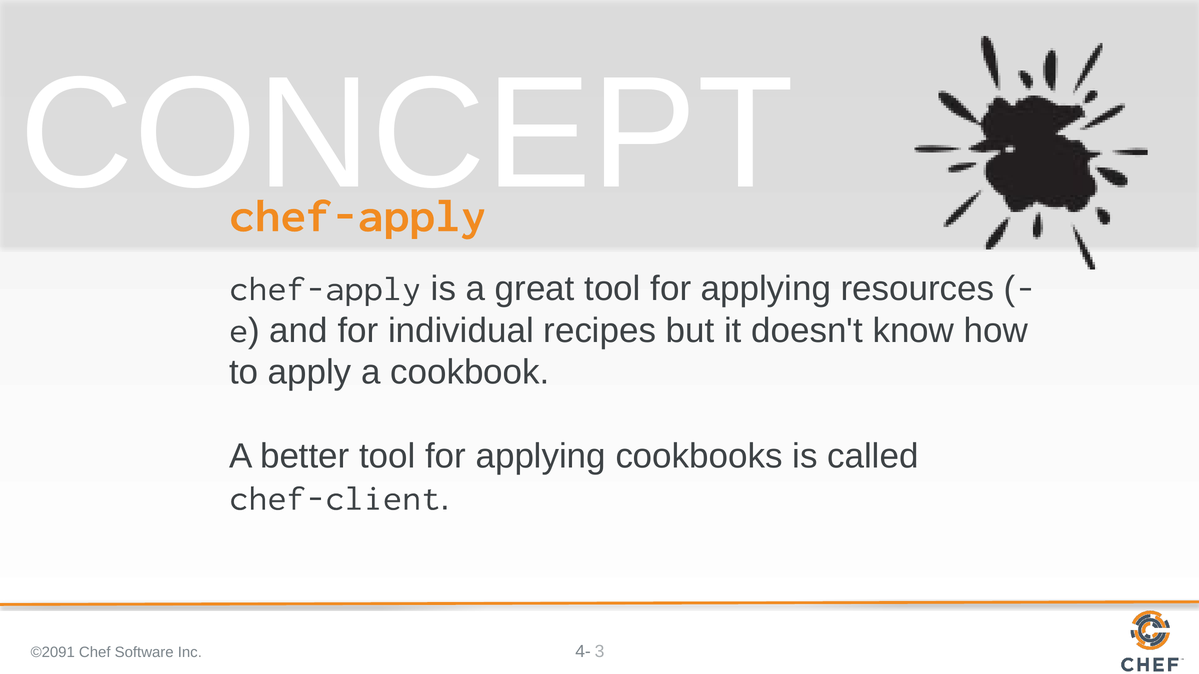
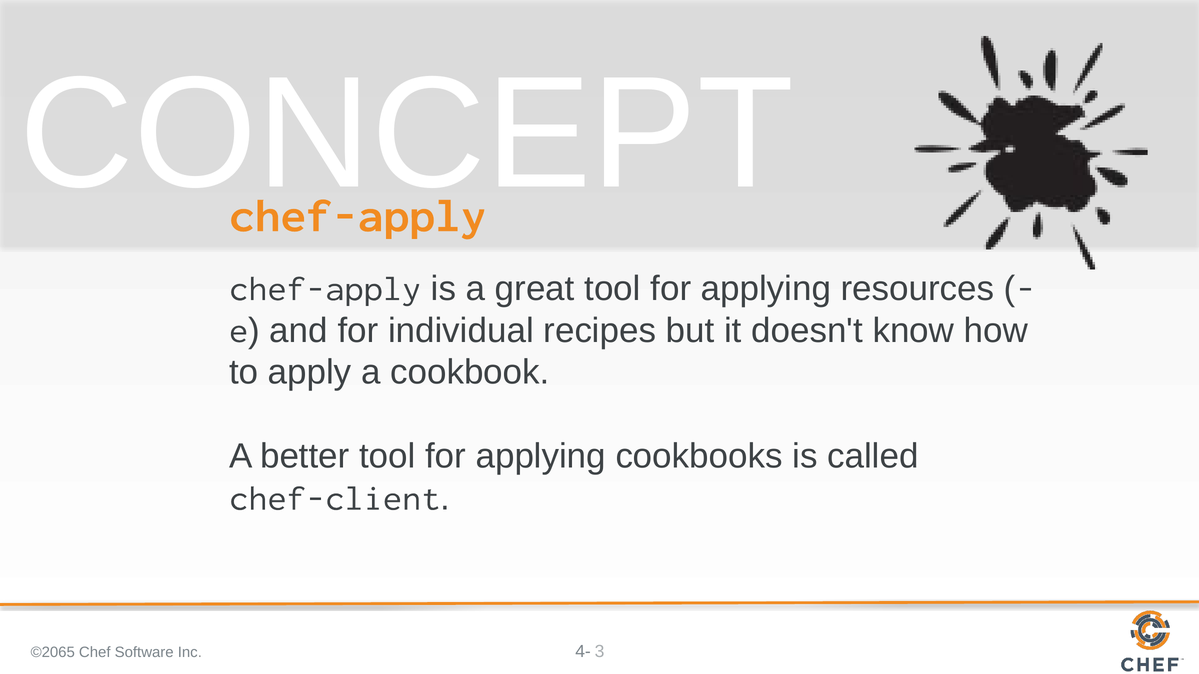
©2091: ©2091 -> ©2065 (53, 653)
